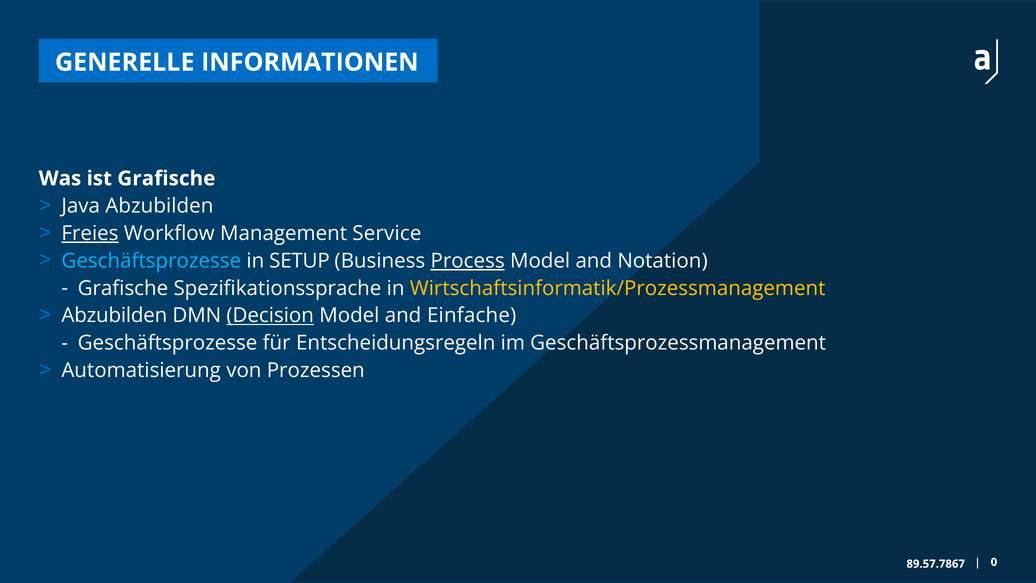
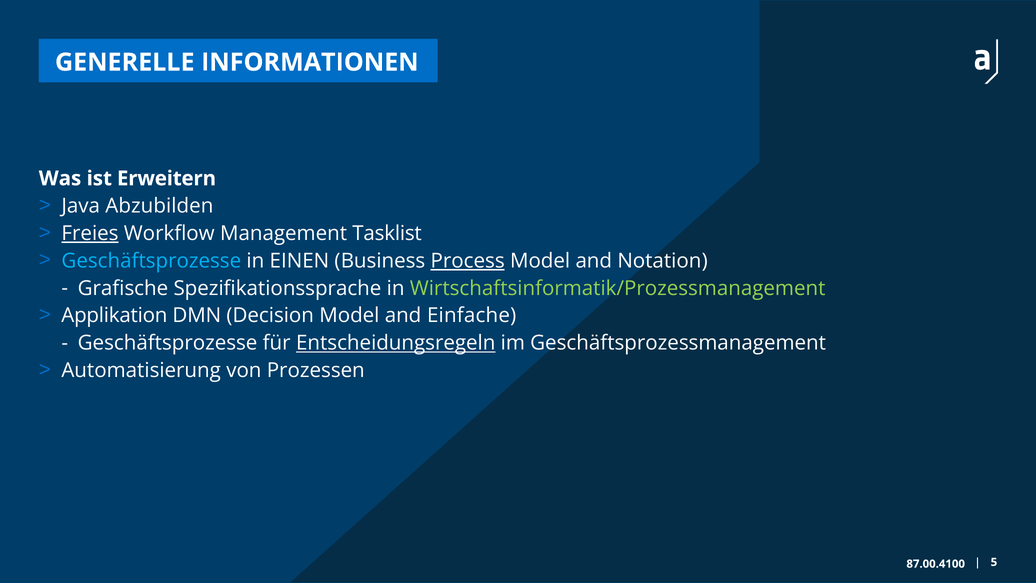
ist Grafische: Grafische -> Erweitern (166, 178)
Service: Service -> Tasklist (387, 233)
SETUP: SETUP -> EINEN (299, 261)
Wirtschaftsinformatik/Prozessmanagement colour: yellow -> light green (618, 288)
Abzubilden: Abzubilden -> Applikation (114, 316)
Decision underline: present -> none (270, 316)
Entscheidungsregeln underline: none -> present (396, 343)
0: 0 -> 5 (994, 562)
89.57.7867: 89.57.7867 -> 87.00.4100 (936, 564)
